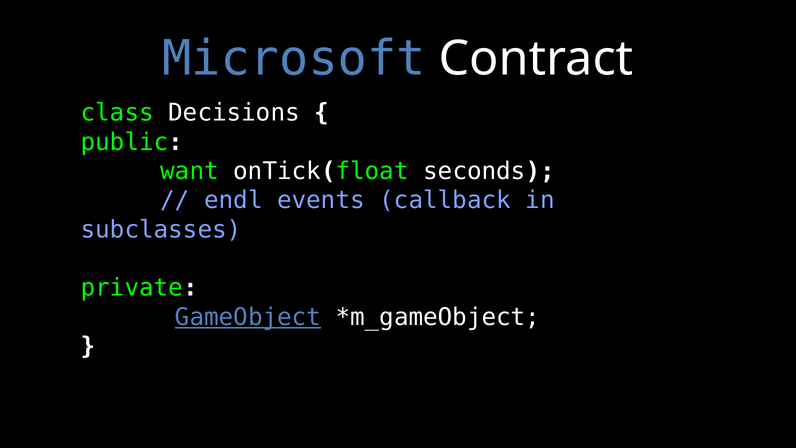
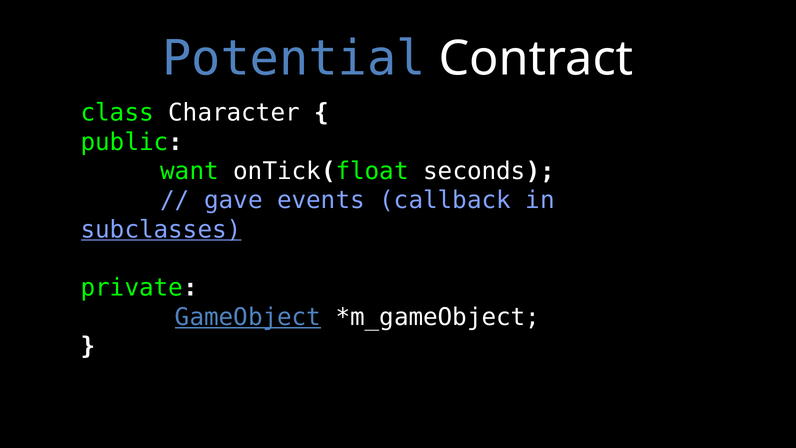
Microsoft: Microsoft -> Potential (294, 59)
Decisions: Decisions -> Character (234, 113)
endl: endl -> gave (233, 200)
subclasses underline: none -> present (161, 229)
